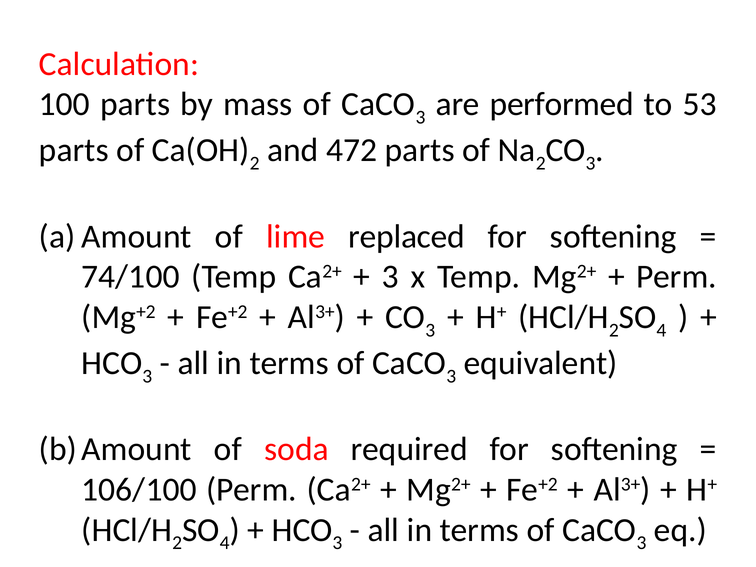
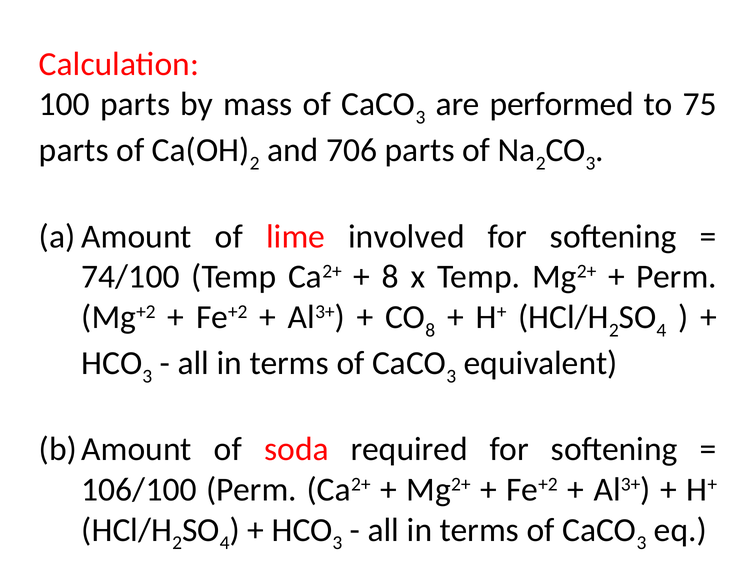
53: 53 -> 75 (700, 104)
472: 472 -> 706 (352, 150)
replaced: replaced -> involved (406, 236)
3: 3 -> 8 (390, 277)
3: 3 -> 8 (430, 330)
